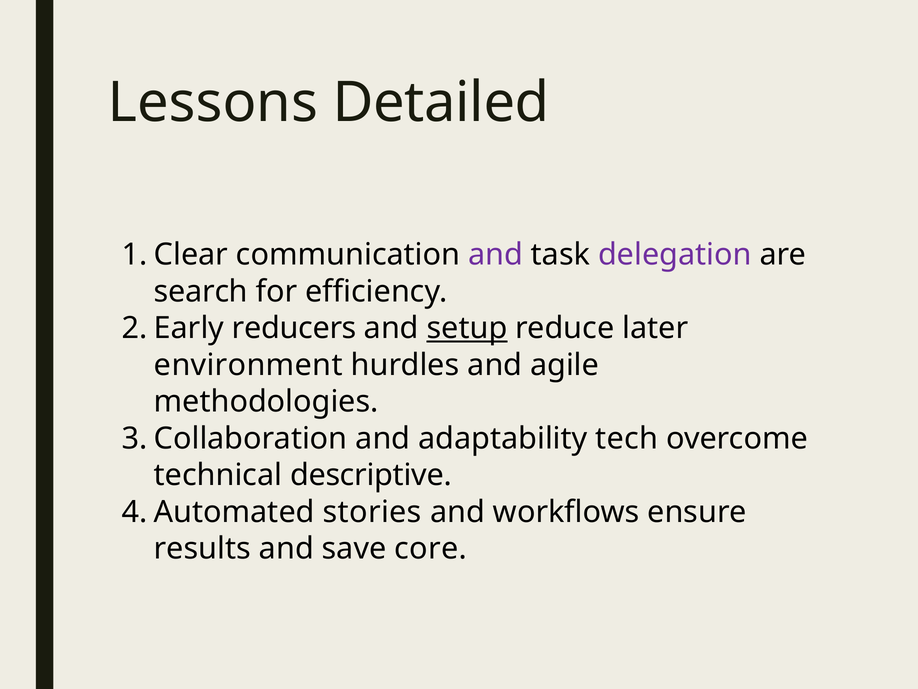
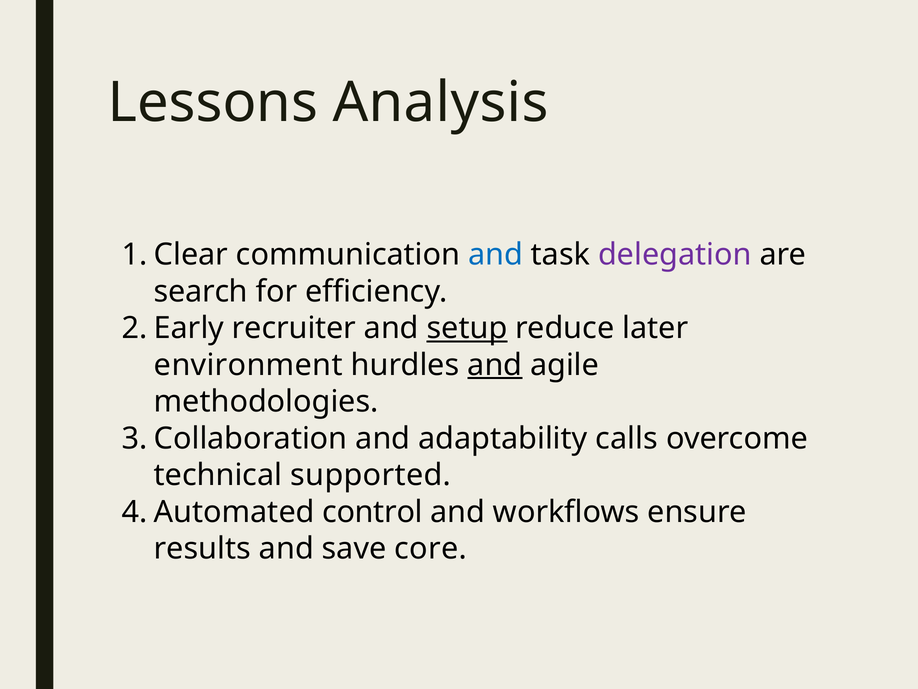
Detailed: Detailed -> Analysis (441, 103)
and colour: purple -> blue (496, 255)
reducers: reducers -> recruiter (294, 328)
and underline: none -> present (495, 365)
tech: tech -> calls (627, 438)
descriptive: descriptive -> supported (371, 475)
stories: stories -> control (372, 512)
